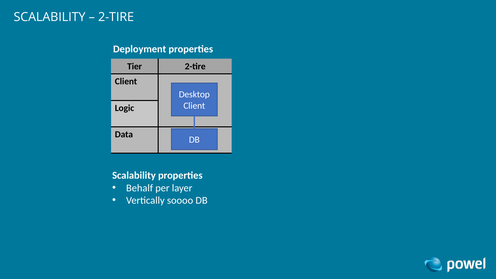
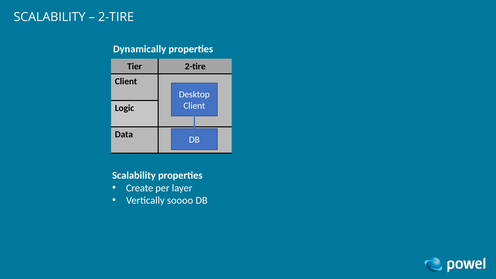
Deployment: Deployment -> Dynamically (140, 49)
Behalf: Behalf -> Create (140, 188)
